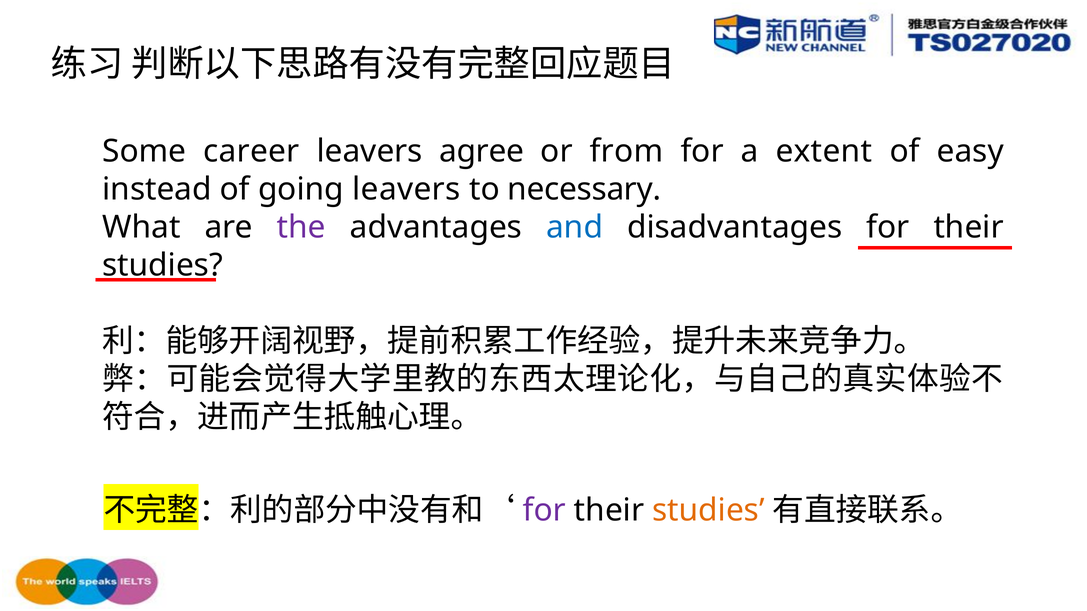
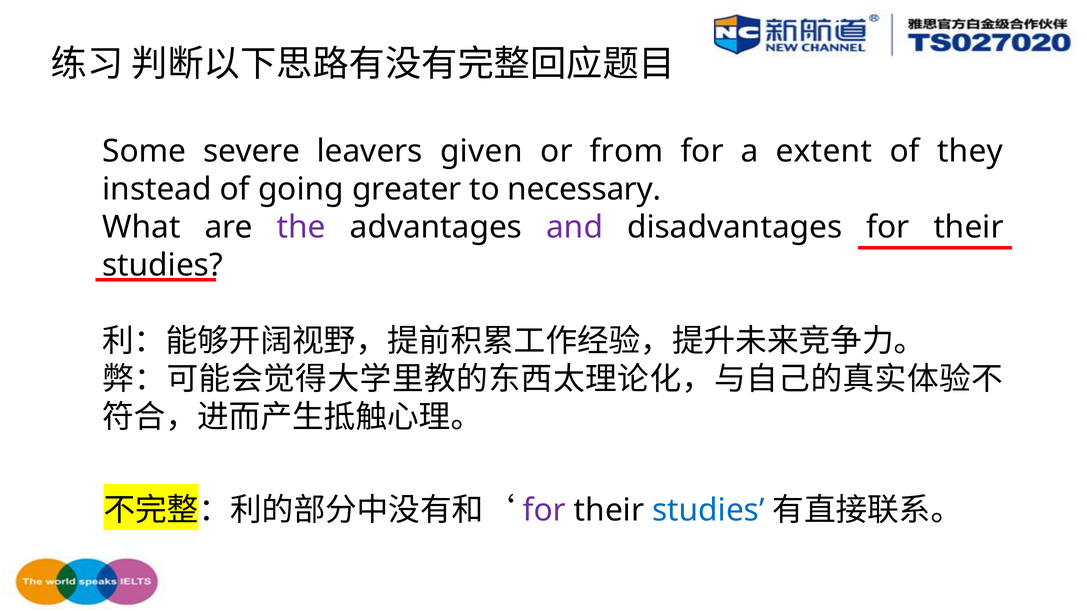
career: career -> severe (252, 151)
agree: agree -> given (481, 151)
easy: easy -> they (970, 151)
going leavers: leavers -> greater (407, 189)
and colour: blue -> purple (575, 227)
studies colour: orange -> blue (708, 511)
